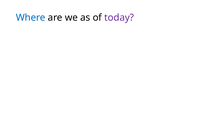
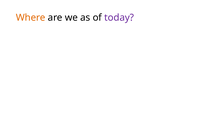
Where colour: blue -> orange (31, 18)
